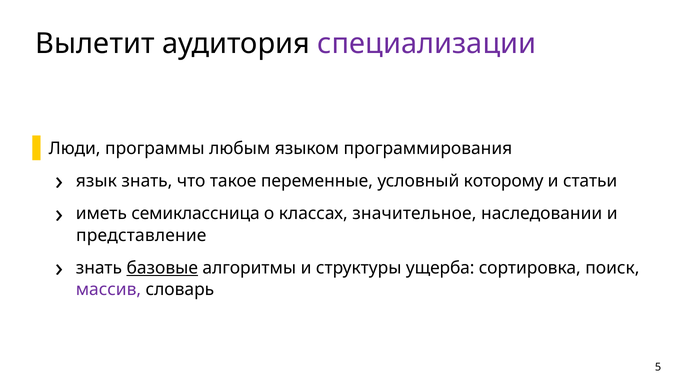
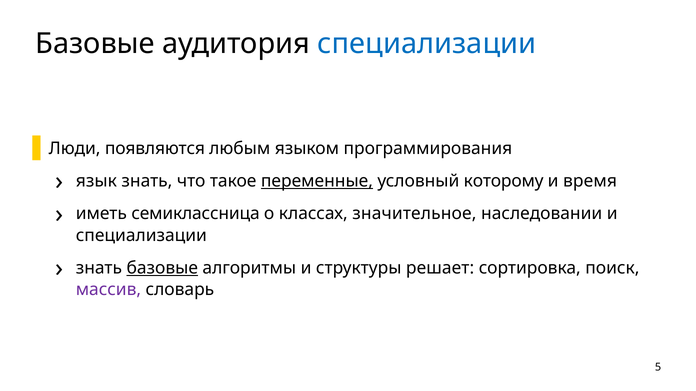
Вылетит: Вылетит -> Базовые (95, 44)
специализации colour: purple -> blue (427, 44)
программы: программы -> появляются (155, 149)
переменные underline: none -> present (317, 181)
статьи: статьи -> время (590, 181)
представление: представление -> специализации (141, 236)
ущерба: ущерба -> решает (440, 268)
